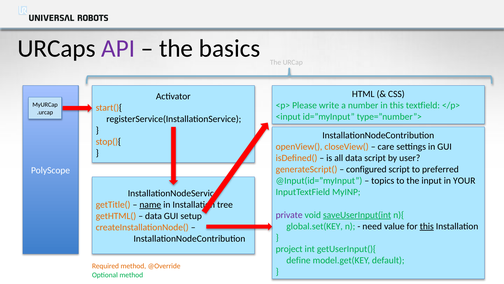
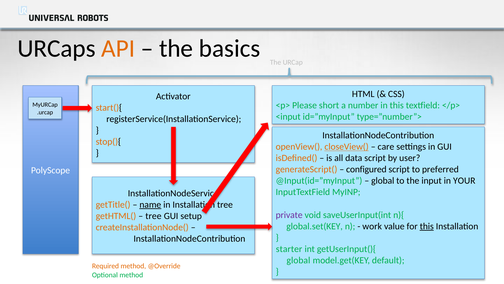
API colour: purple -> orange (118, 48)
write: write -> short (329, 105)
closeView( underline: none -> present (347, 146)
topics: topics -> global (383, 180)
saveUserInput(int underline: present -> none (357, 215)
data: data -> tree (153, 216)
need: need -> work (372, 226)
project: project -> starter (289, 249)
define: define -> global (298, 260)
